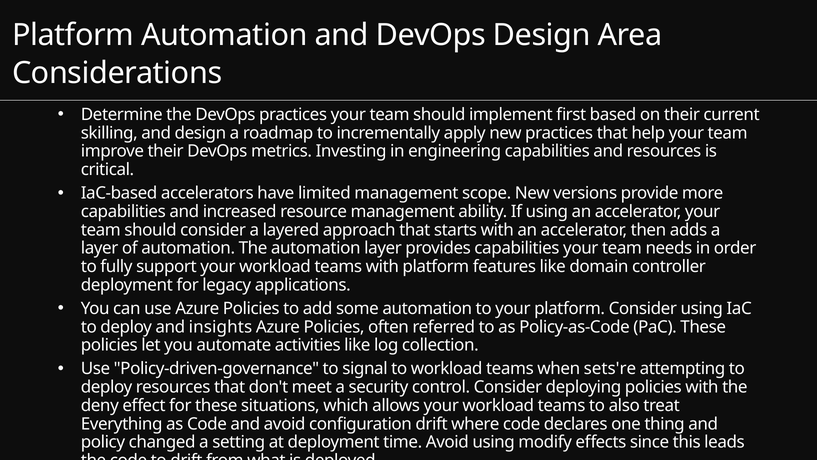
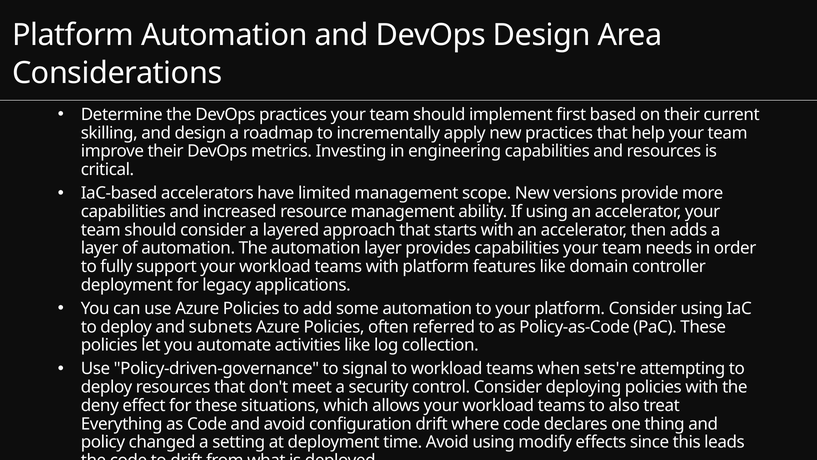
insights: insights -> subnets (221, 327)
